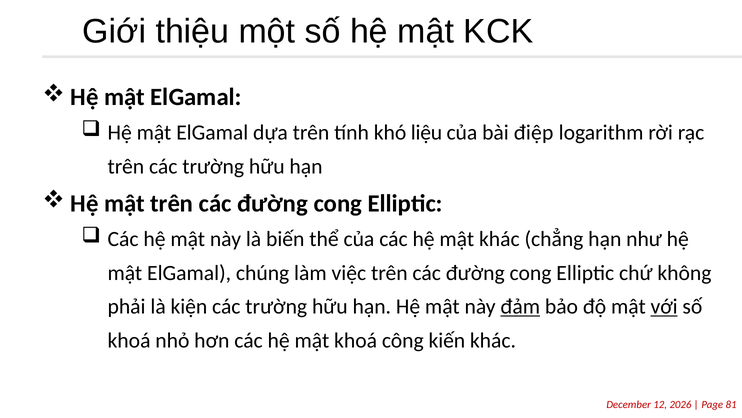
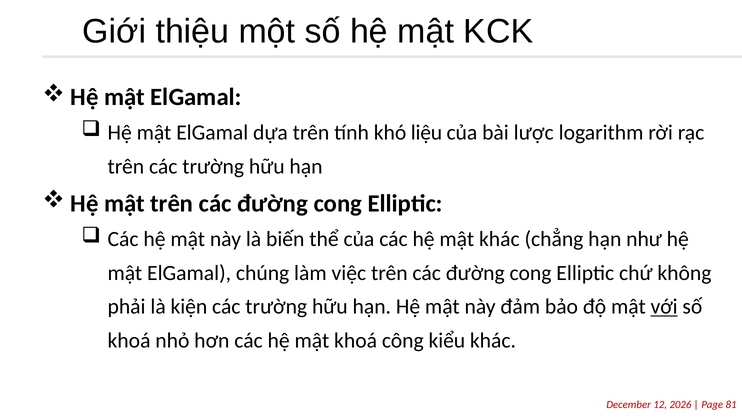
điệp: điệp -> lược (534, 133)
đảm underline: present -> none (520, 306)
kiến: kiến -> kiểu (447, 340)
